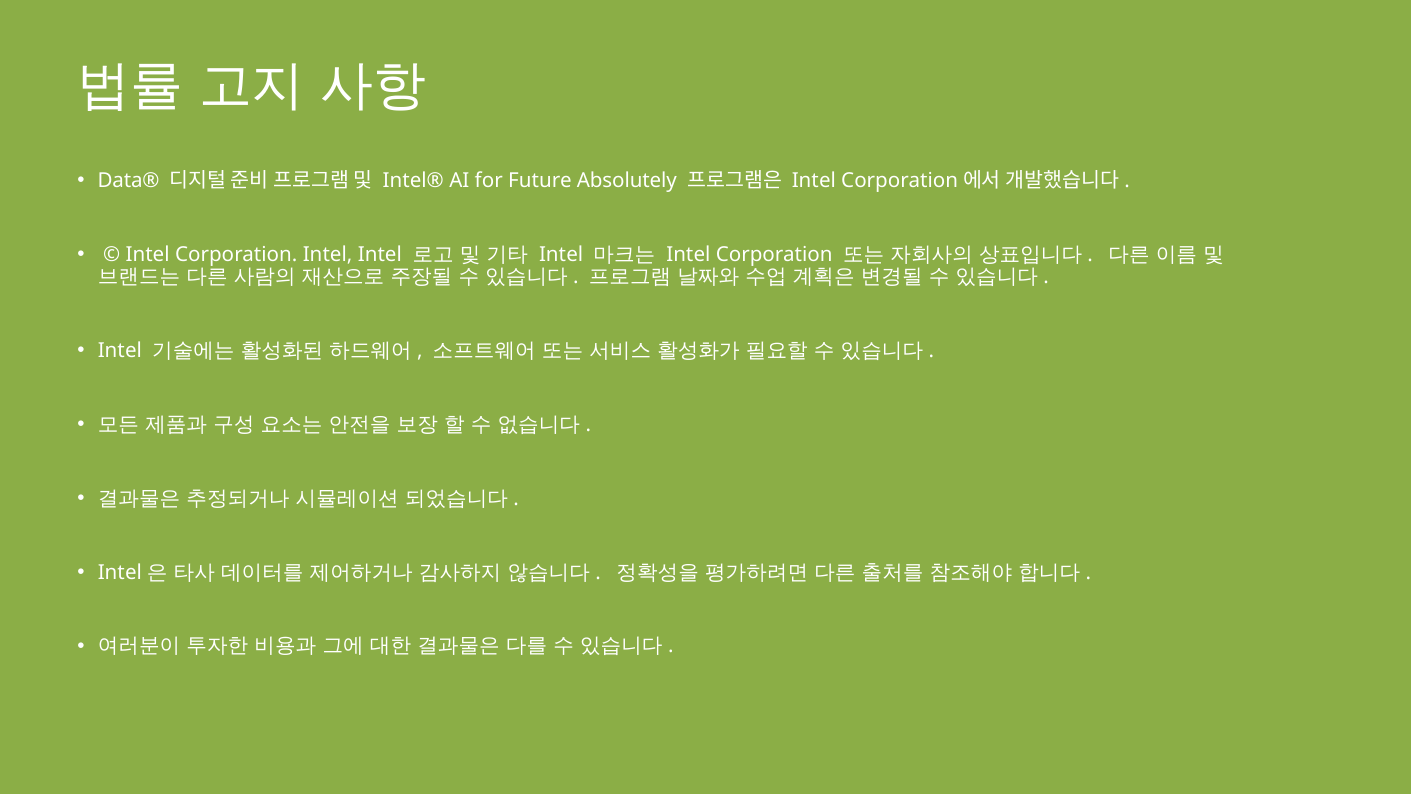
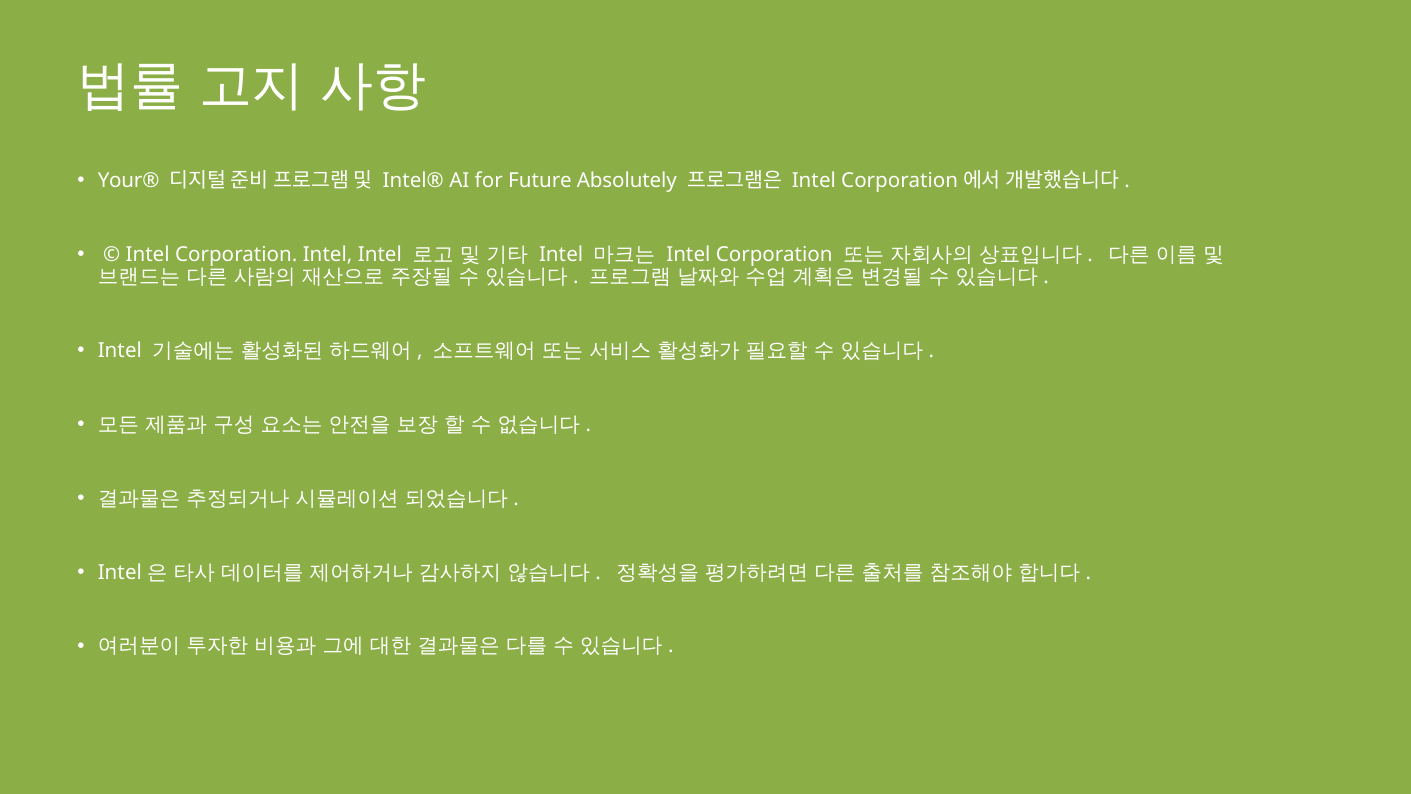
Data®: Data® -> Your® (129, 180)
